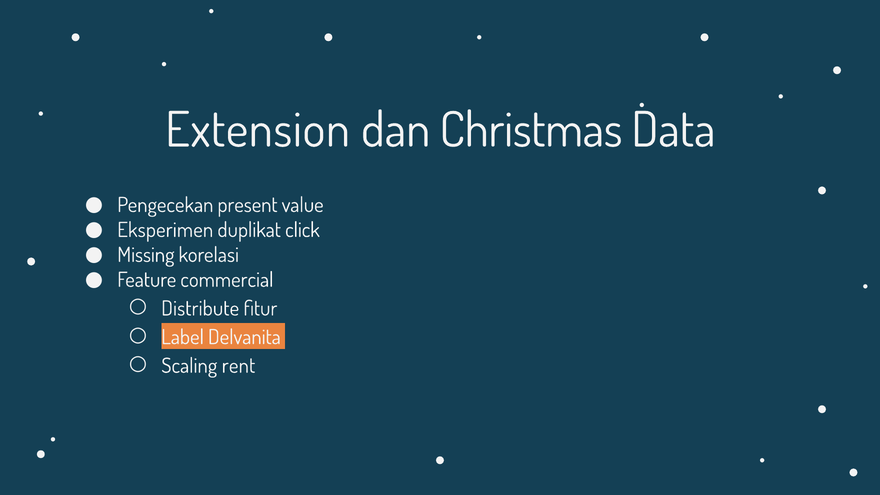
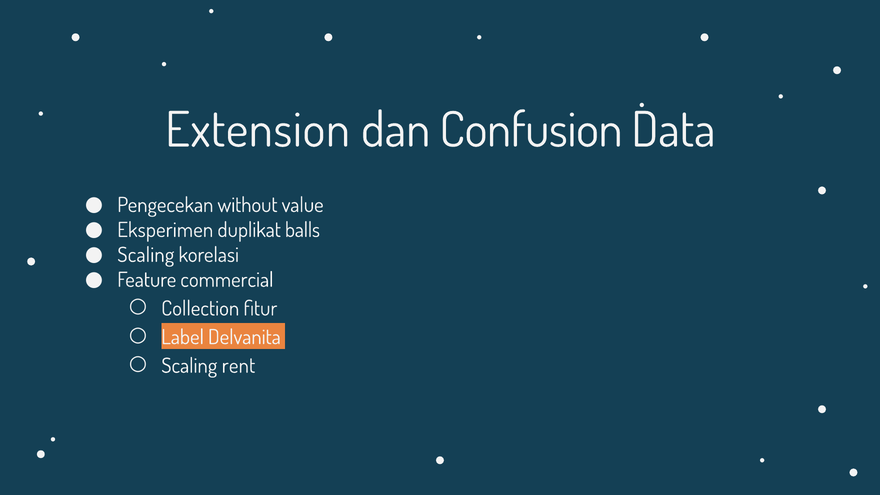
Christmas: Christmas -> Confusion (531, 130)
present: present -> without (247, 205)
click: click -> balls (302, 230)
Missing: Missing -> Scaling (146, 255)
Distribute: Distribute -> Collection (200, 309)
